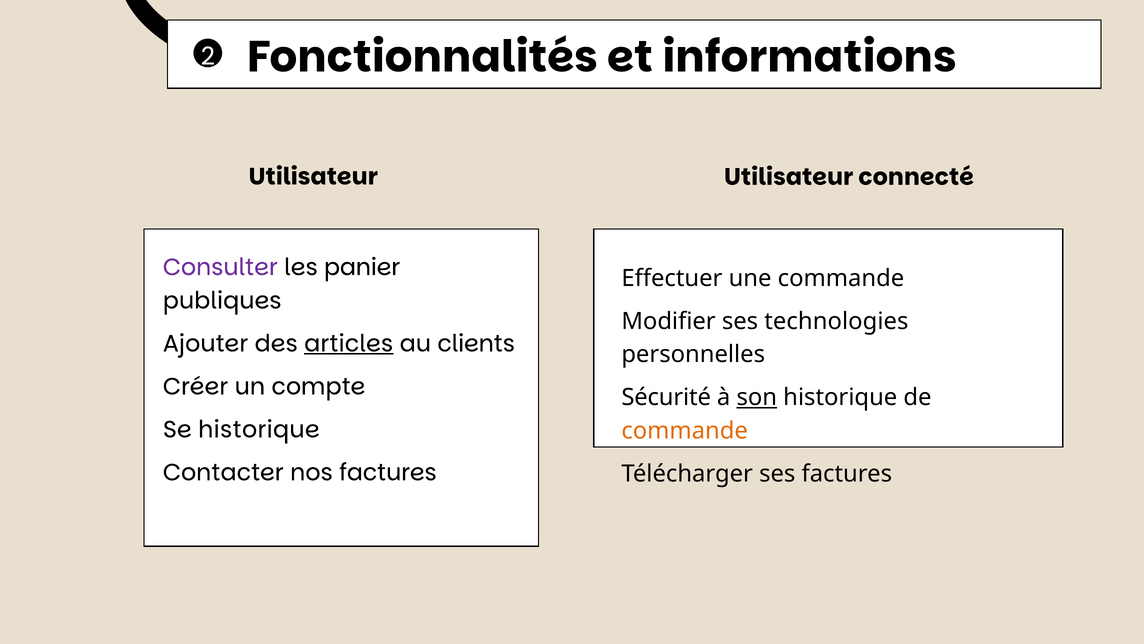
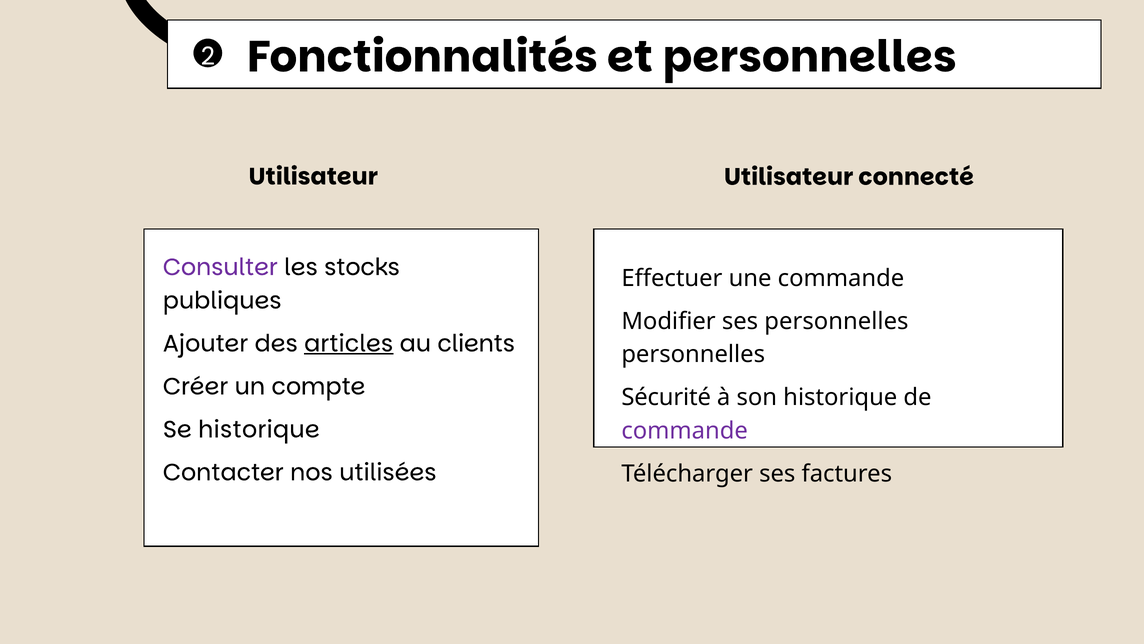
et informations: informations -> personnelles (810, 57)
panier: panier -> stocks (362, 267)
ses technologies: technologies -> personnelles (836, 321)
son underline: present -> none (757, 397)
commande colour: orange -> purple (685, 431)
nos factures: factures -> utilisées (388, 472)
